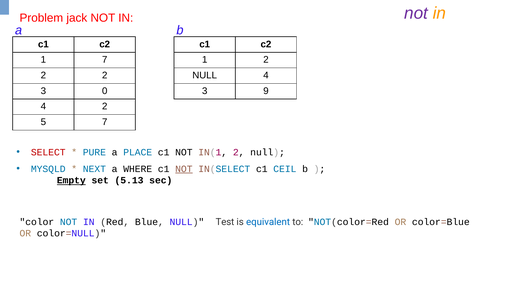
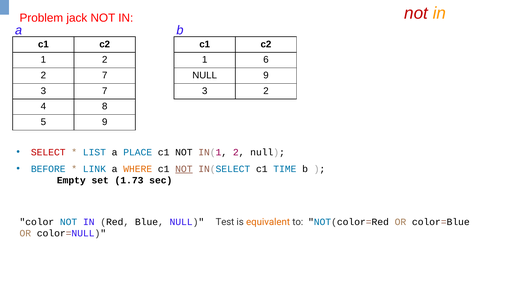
not colour: purple -> red (416, 13)
1 7: 7 -> 2 (105, 60)
1 2: 2 -> 6 (266, 60)
2 2: 2 -> 7 (105, 75)
NULL 4: 4 -> 9 (266, 75)
3 0: 0 -> 7 (105, 91)
3 9: 9 -> 2 (266, 91)
4 2: 2 -> 8 (105, 107)
5 7: 7 -> 9 (105, 122)
PURE: PURE -> LIST (94, 153)
MYSQLD: MYSQLD -> BEFORE (48, 169)
NEXT: NEXT -> LINK (94, 169)
WHERE colour: black -> orange (138, 169)
CEIL: CEIL -> TIME (285, 169)
Empty underline: present -> none (71, 181)
5.13: 5.13 -> 1.73 (129, 181)
equivalent colour: blue -> orange (268, 222)
